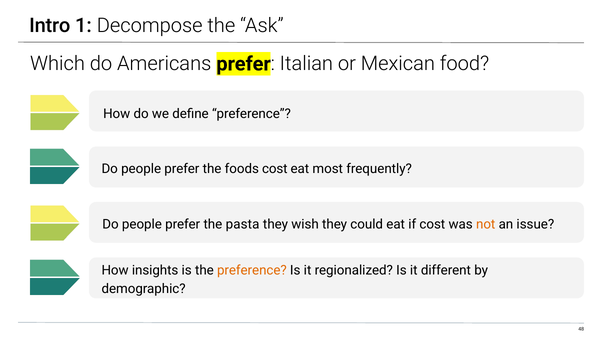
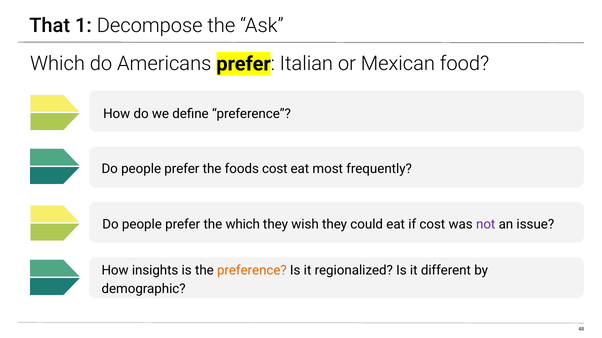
Intro: Intro -> That (50, 25)
the pasta: pasta -> which (243, 225)
not colour: orange -> purple (486, 225)
